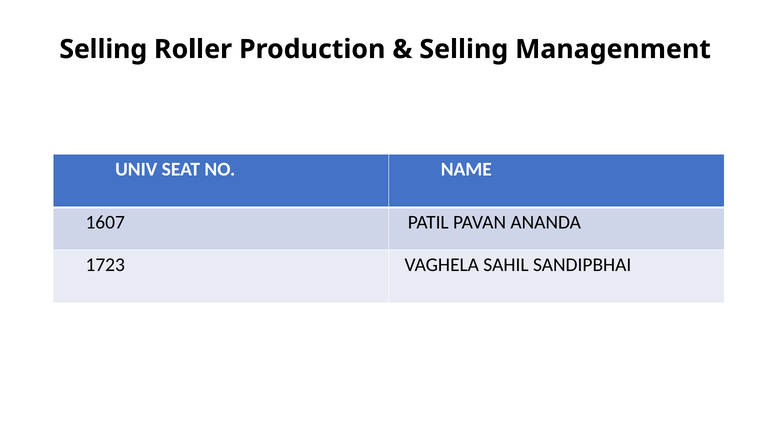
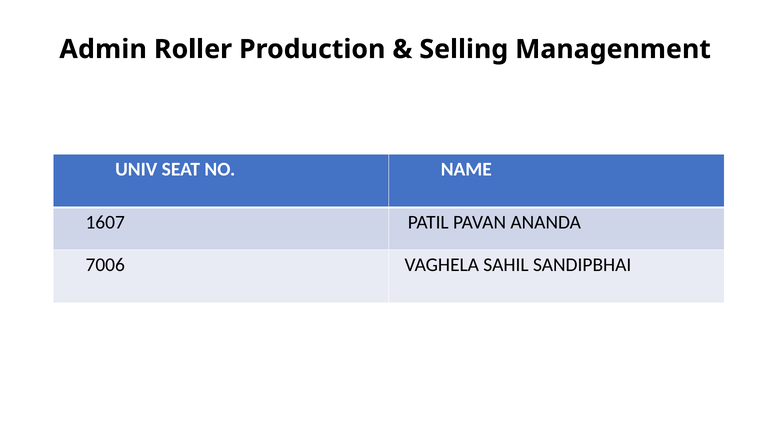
Selling: Selling -> Admin (103, 49)
1723: 1723 -> 7006 (105, 265)
